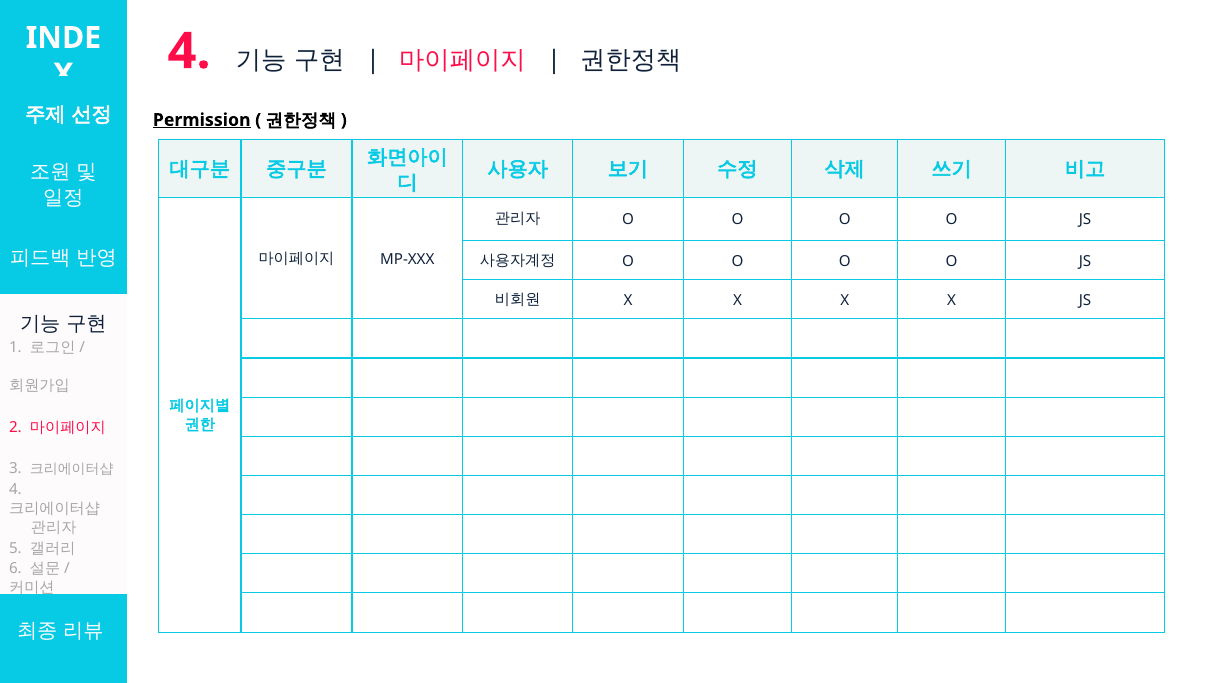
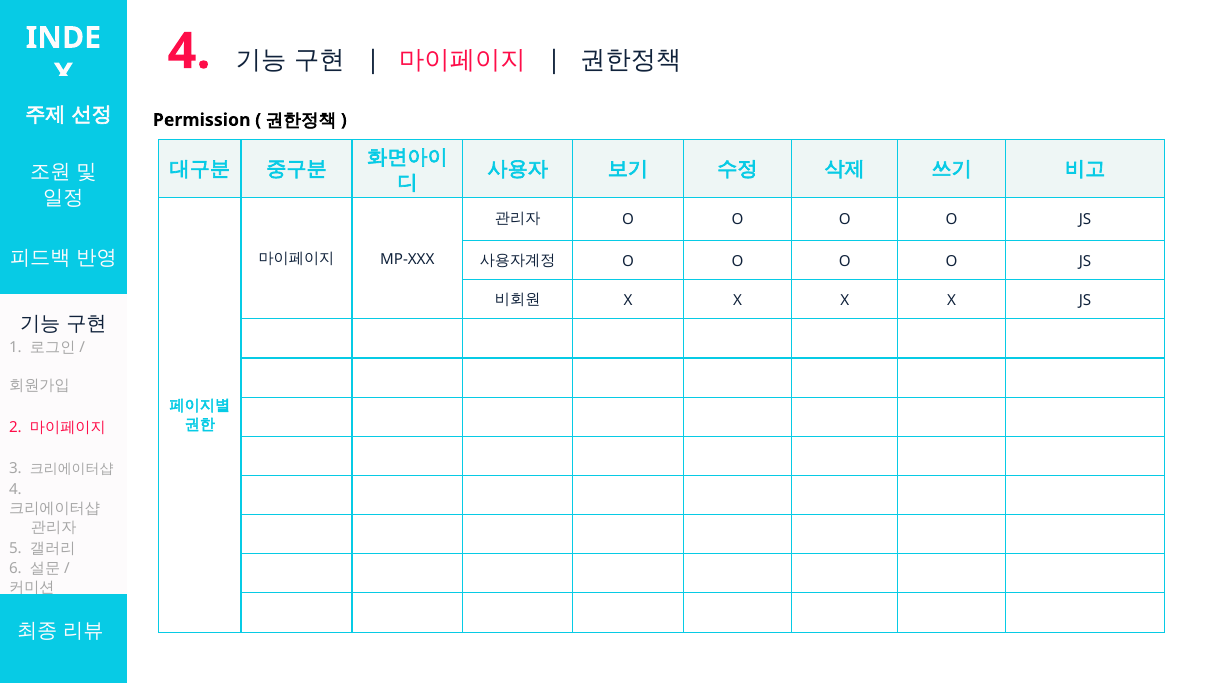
Permission underline: present -> none (202, 120)
